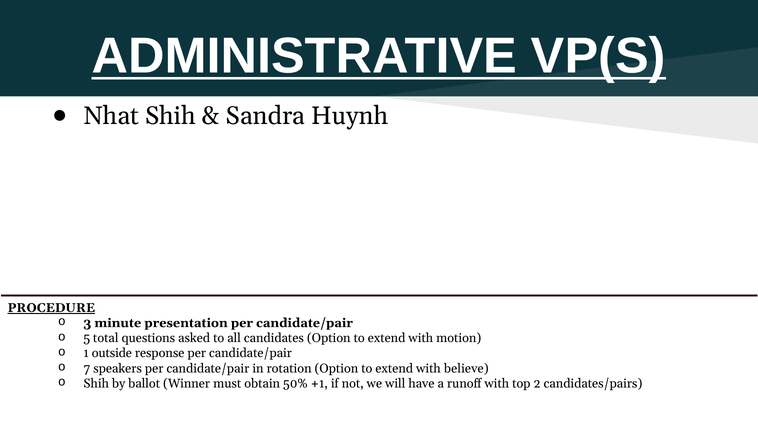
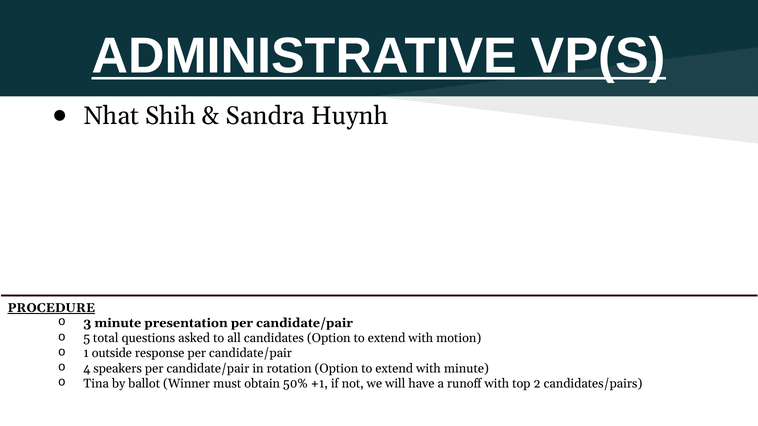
7: 7 -> 4 (87, 369)
with believe: believe -> minute (466, 369)
Shih: Shih -> Tina (96, 384)
